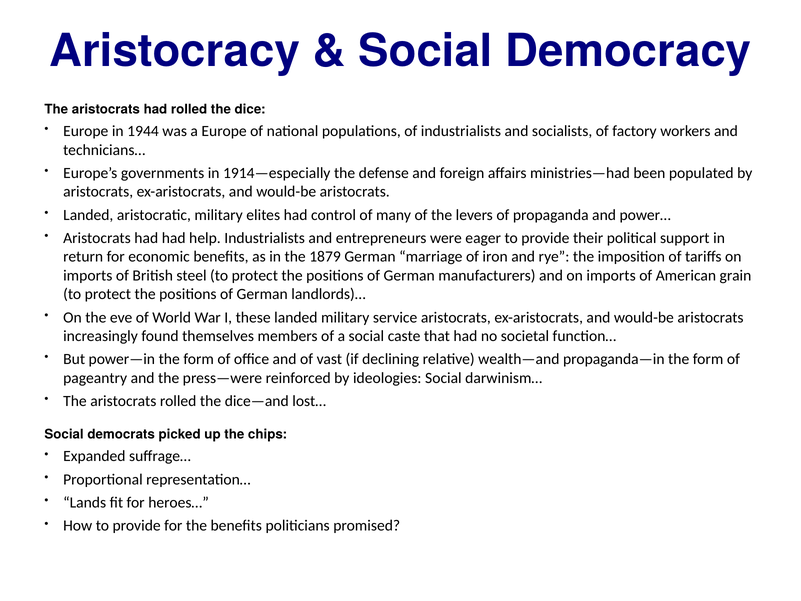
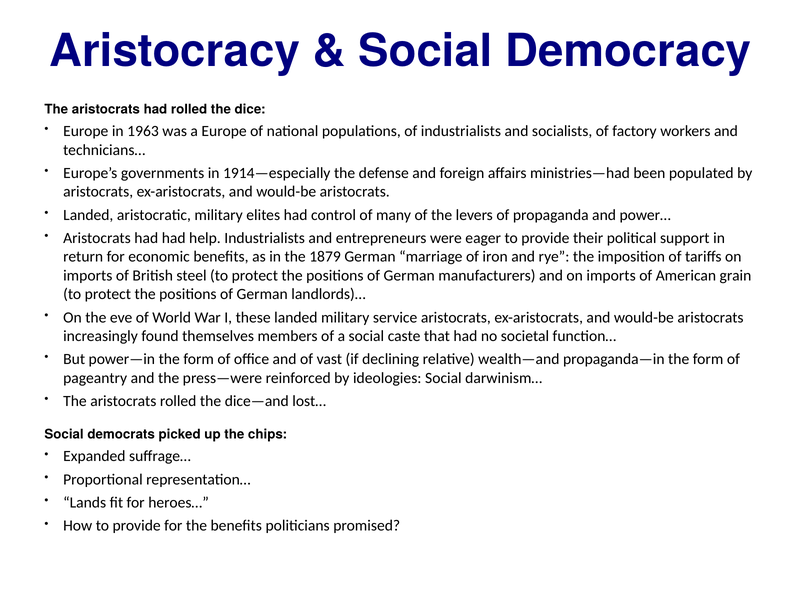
1944: 1944 -> 1963 (143, 131)
